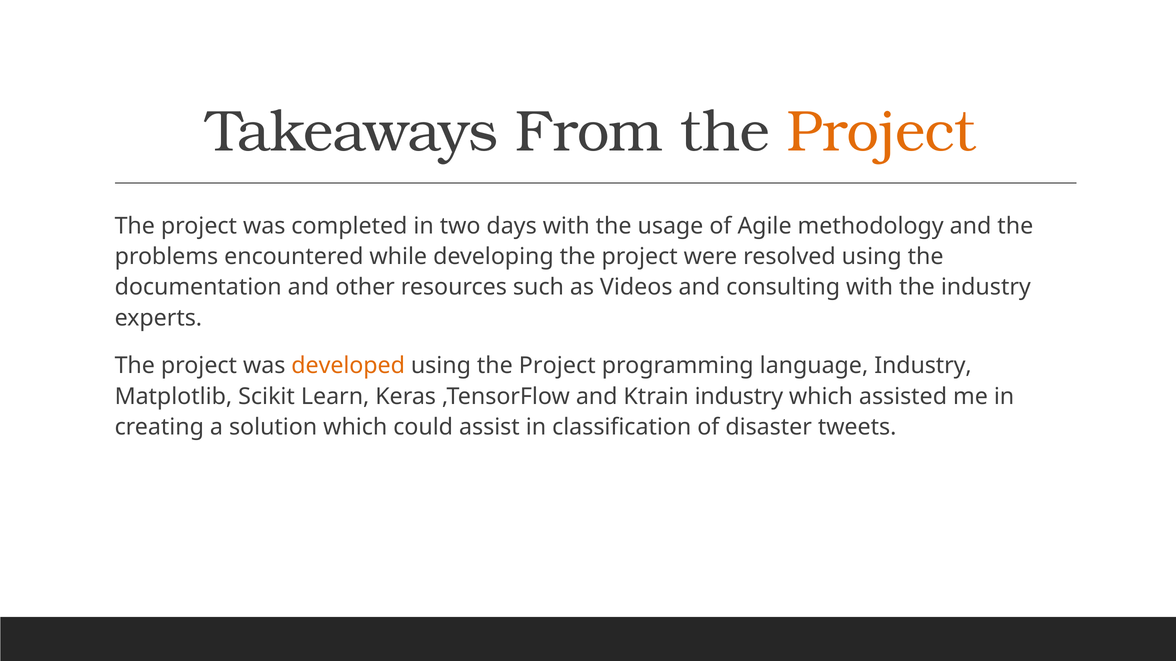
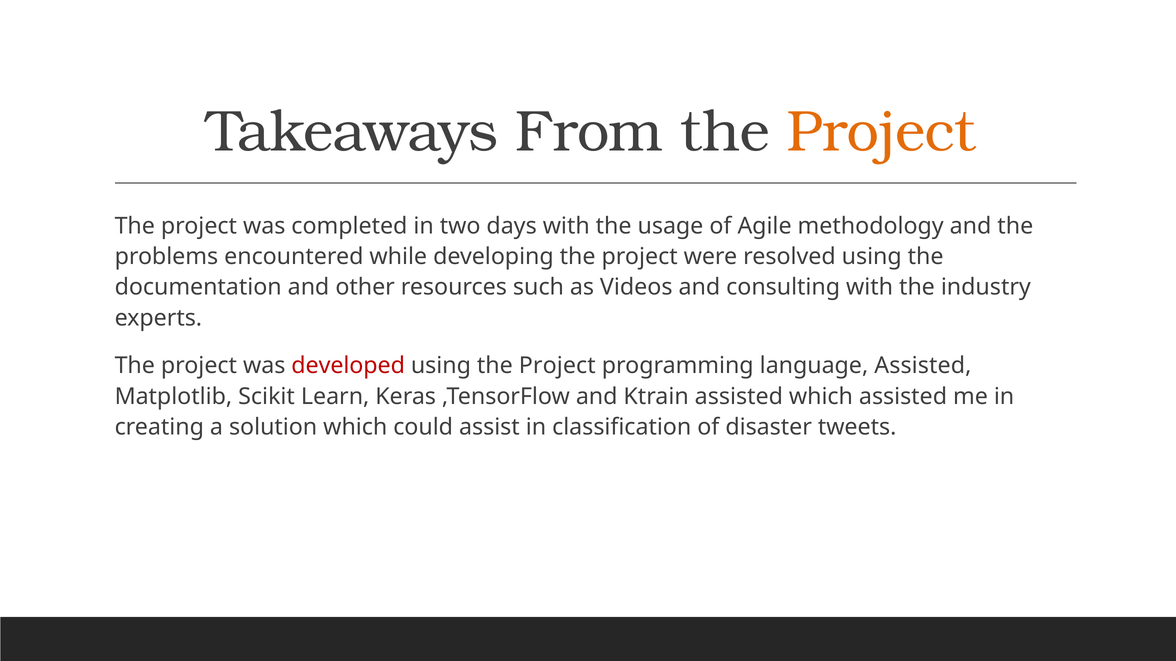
developed colour: orange -> red (348, 366)
language Industry: Industry -> Assisted (923, 366)
Ktrain industry: industry -> assisted (739, 397)
